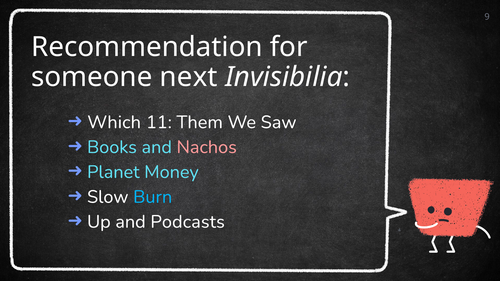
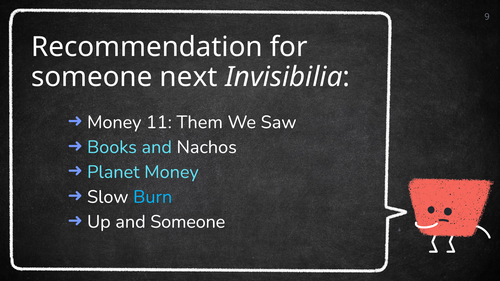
Which: Which -> Money (114, 122)
Nachos colour: pink -> white (207, 147)
and Podcasts: Podcasts -> Someone (188, 222)
